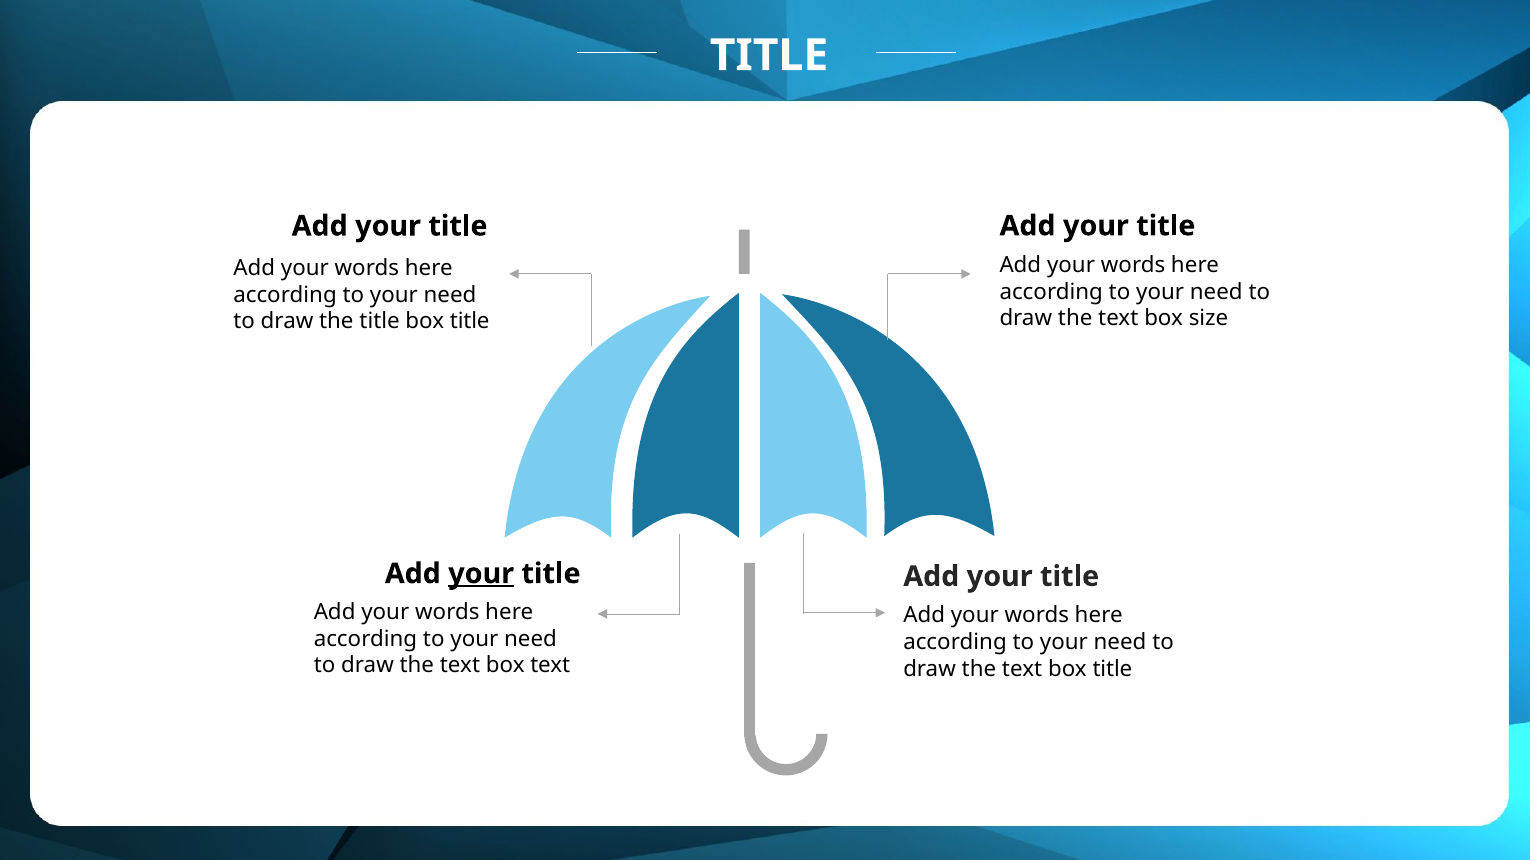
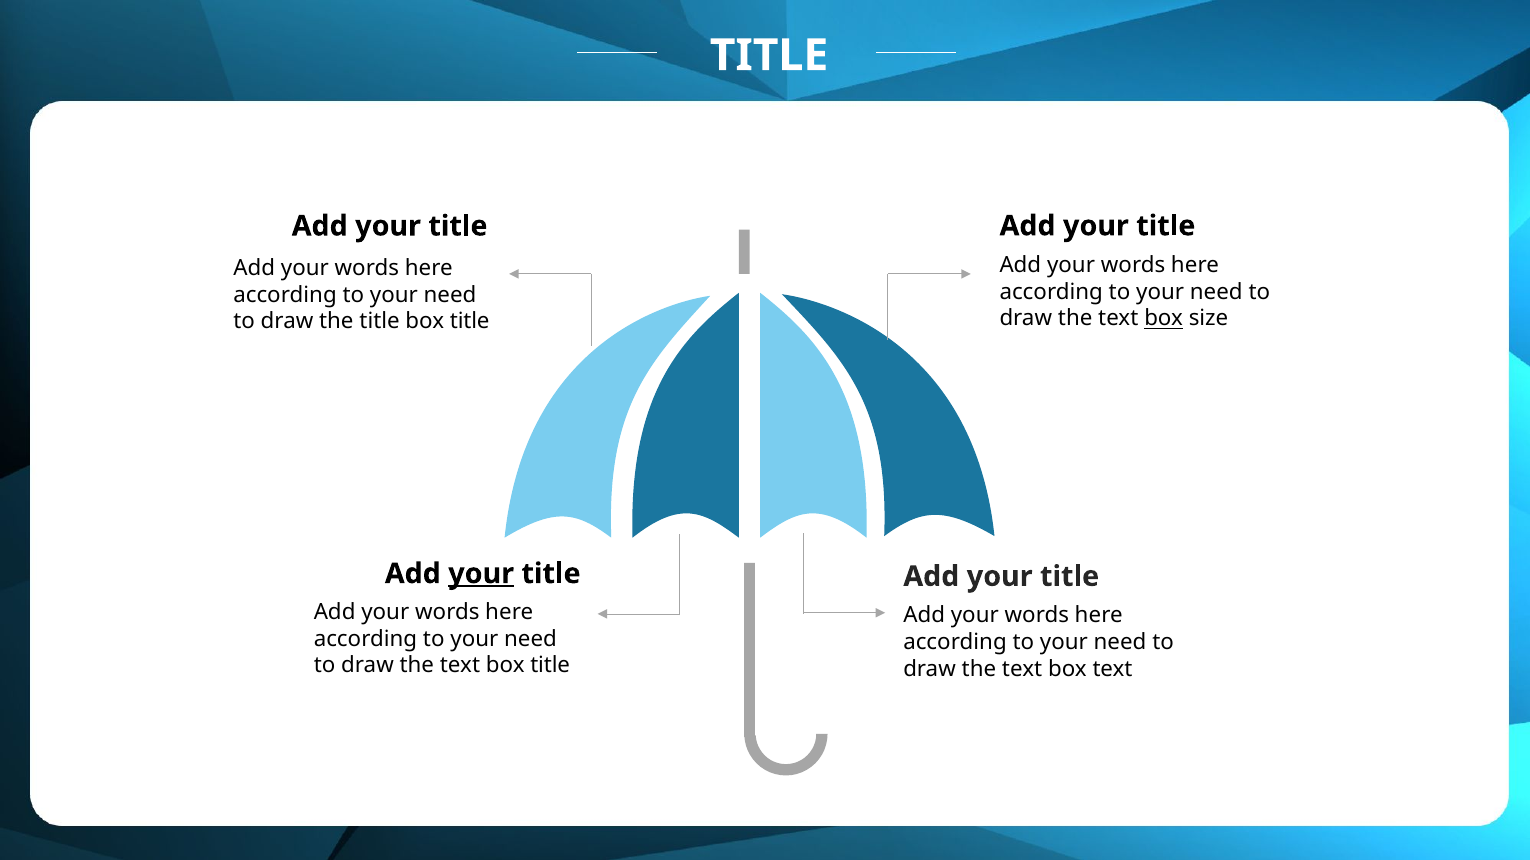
box underline: none -> present (1164, 319)
text box text: text -> title (550, 666)
text box title: title -> text (1112, 670)
